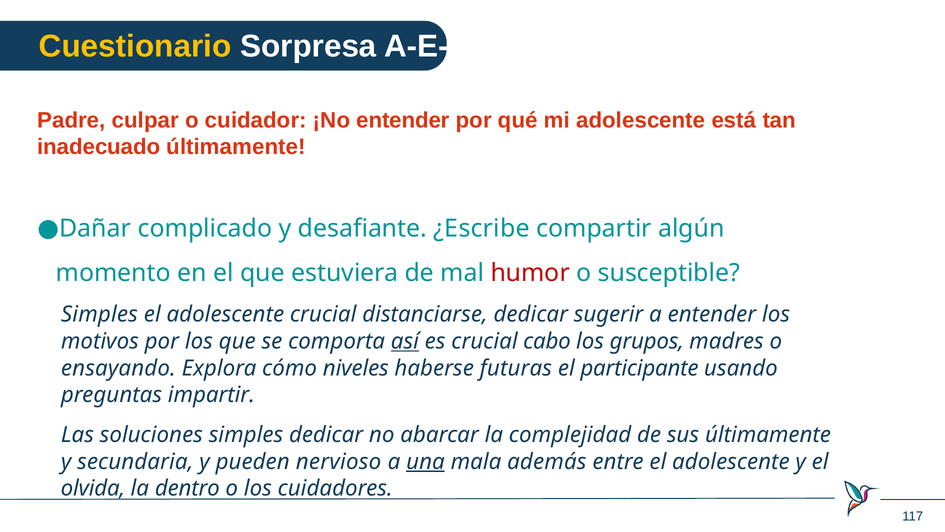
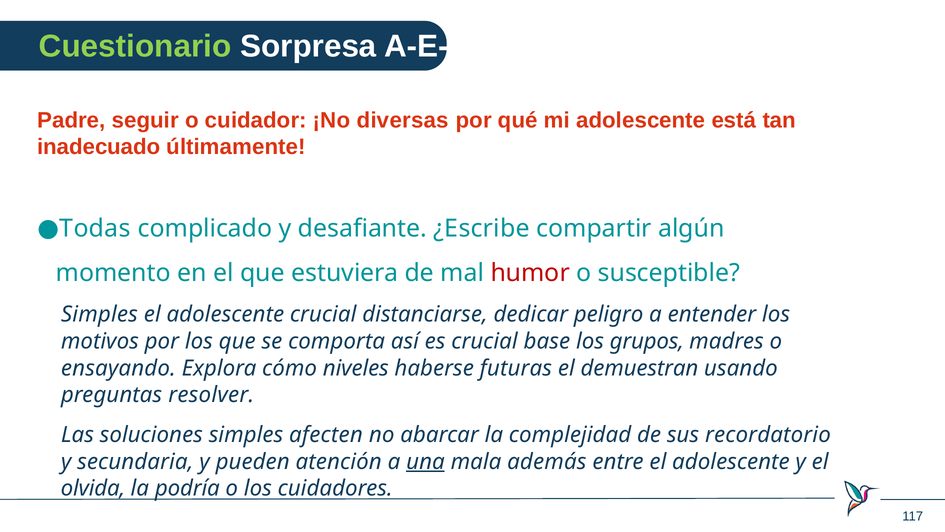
Cuestionario colour: yellow -> light green (135, 46)
culpar: culpar -> seguir (145, 120)
¡No entender: entender -> diversas (403, 120)
Dañar: Dañar -> Todas (95, 228)
sugerir: sugerir -> peligro (609, 314)
así underline: present -> none (405, 341)
cabo: cabo -> base (547, 341)
participante: participante -> demuestran (639, 368)
impartir: impartir -> resolver (211, 395)
simples dedicar: dedicar -> afecten (326, 435)
sus últimamente: últimamente -> recordatorio (768, 435)
nervioso: nervioso -> atención (339, 461)
dentro: dentro -> podría (187, 488)
